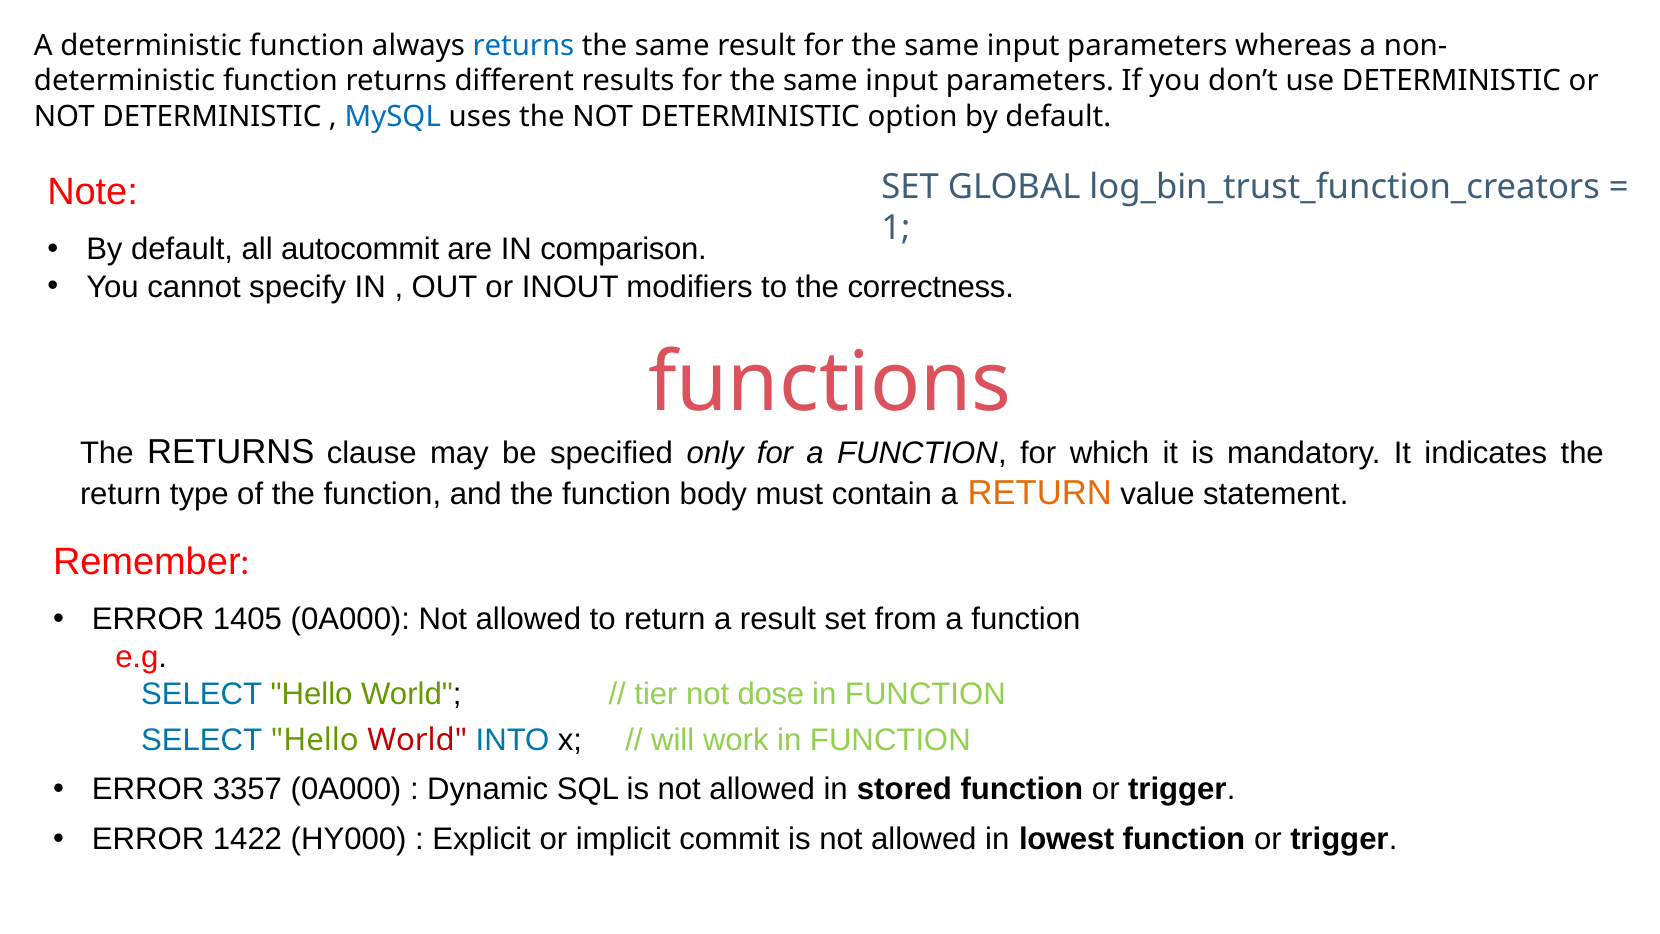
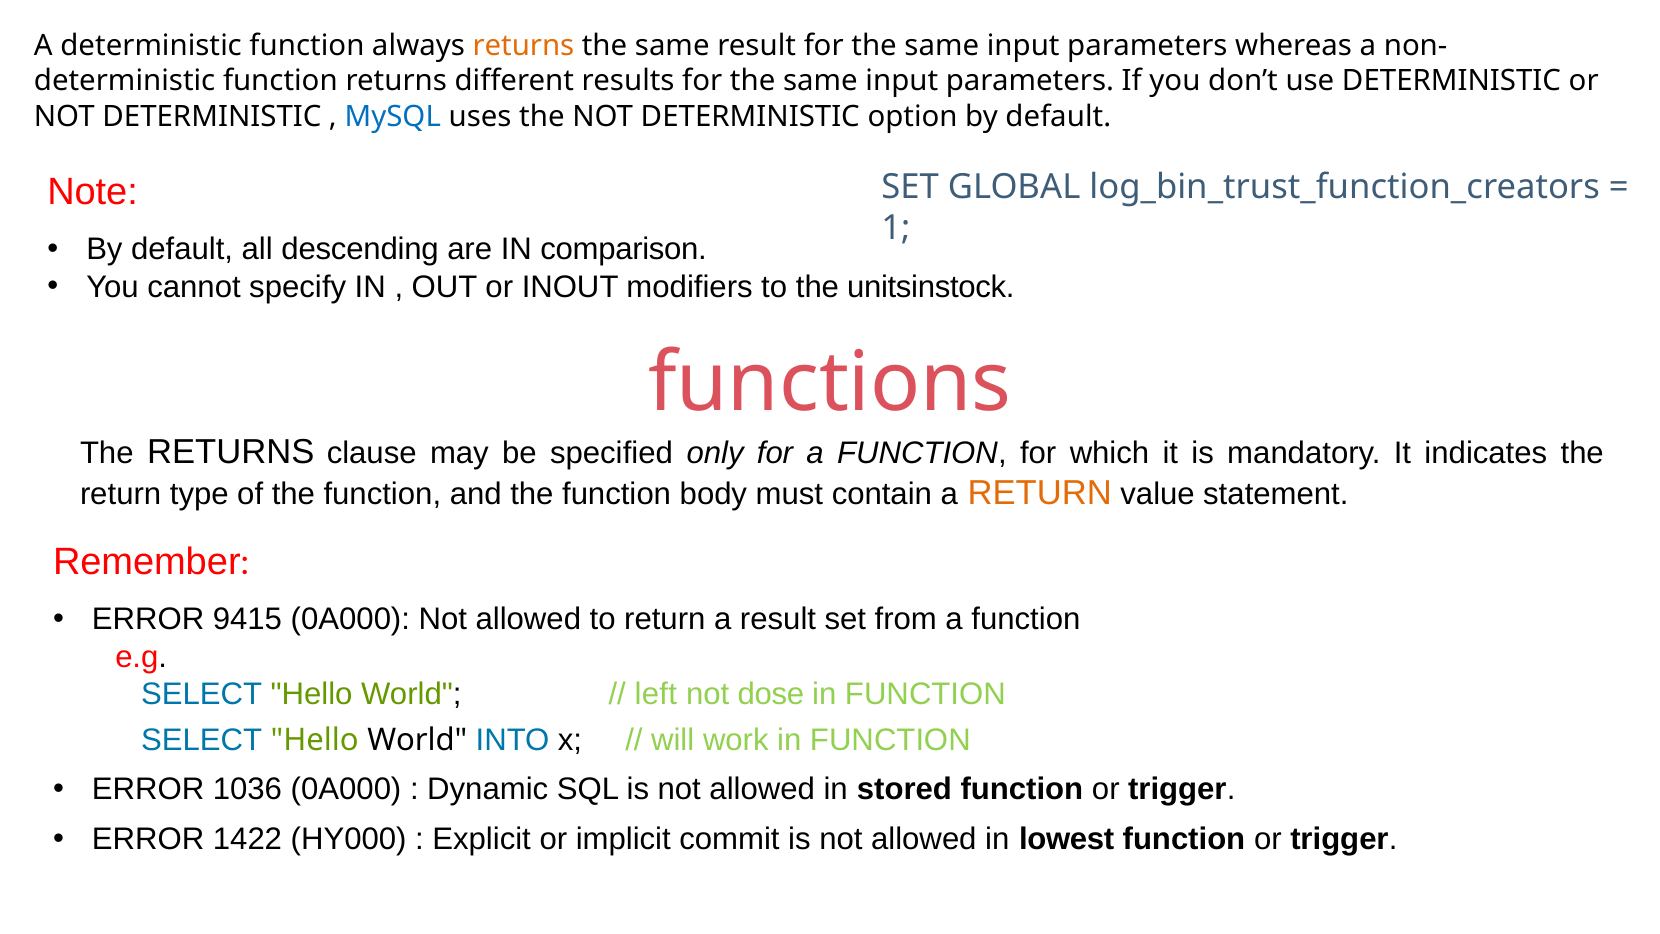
returns colour: blue -> orange (523, 46)
autocommit: autocommit -> descending (360, 250)
correctness: correctness -> unitsinstock (931, 287)
1405: 1405 -> 9415 (247, 619)
tier: tier -> left (656, 694)
World colour: red -> black (417, 740)
3357: 3357 -> 1036 (247, 789)
